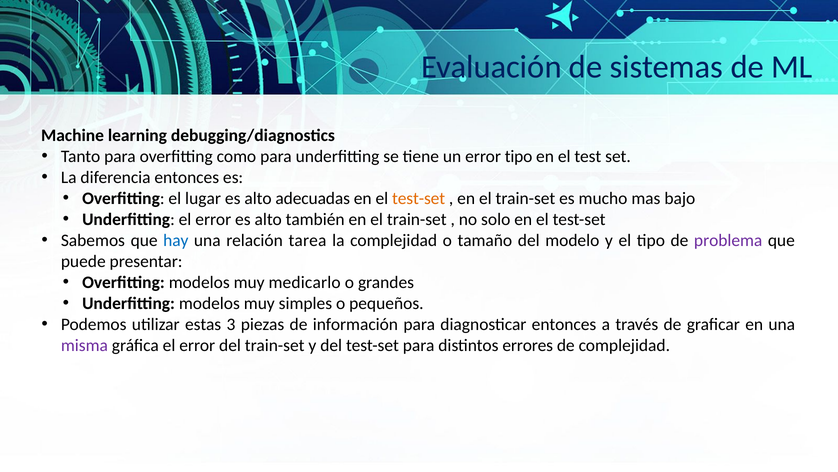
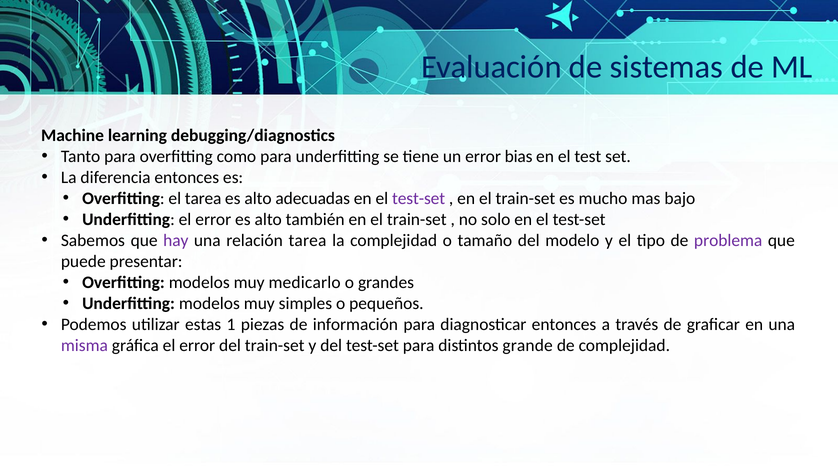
error tipo: tipo -> bias (519, 156)
el lugar: lugar -> tarea (203, 198)
test-set colour: orange -> purple (419, 198)
hay colour: blue -> purple (176, 240)
3: 3 -> 1 (231, 324)
errores: errores -> grande (528, 345)
